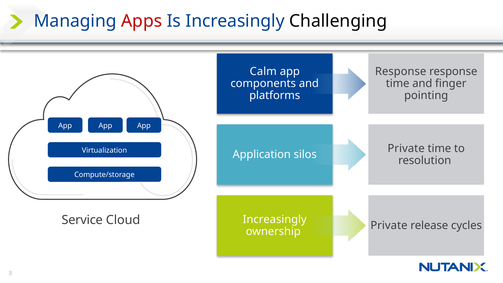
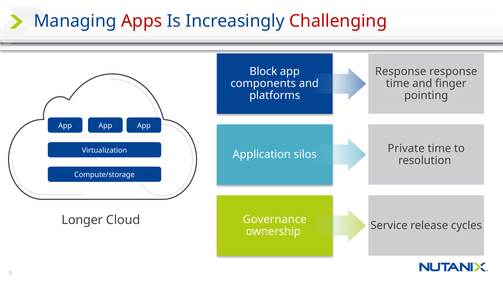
Challenging colour: black -> red (338, 21)
Calm: Calm -> Block (263, 72)
Increasingly: Increasingly -> Governance (275, 219)
Service: Service -> Longer (82, 220)
Private: Private -> Service (389, 225)
